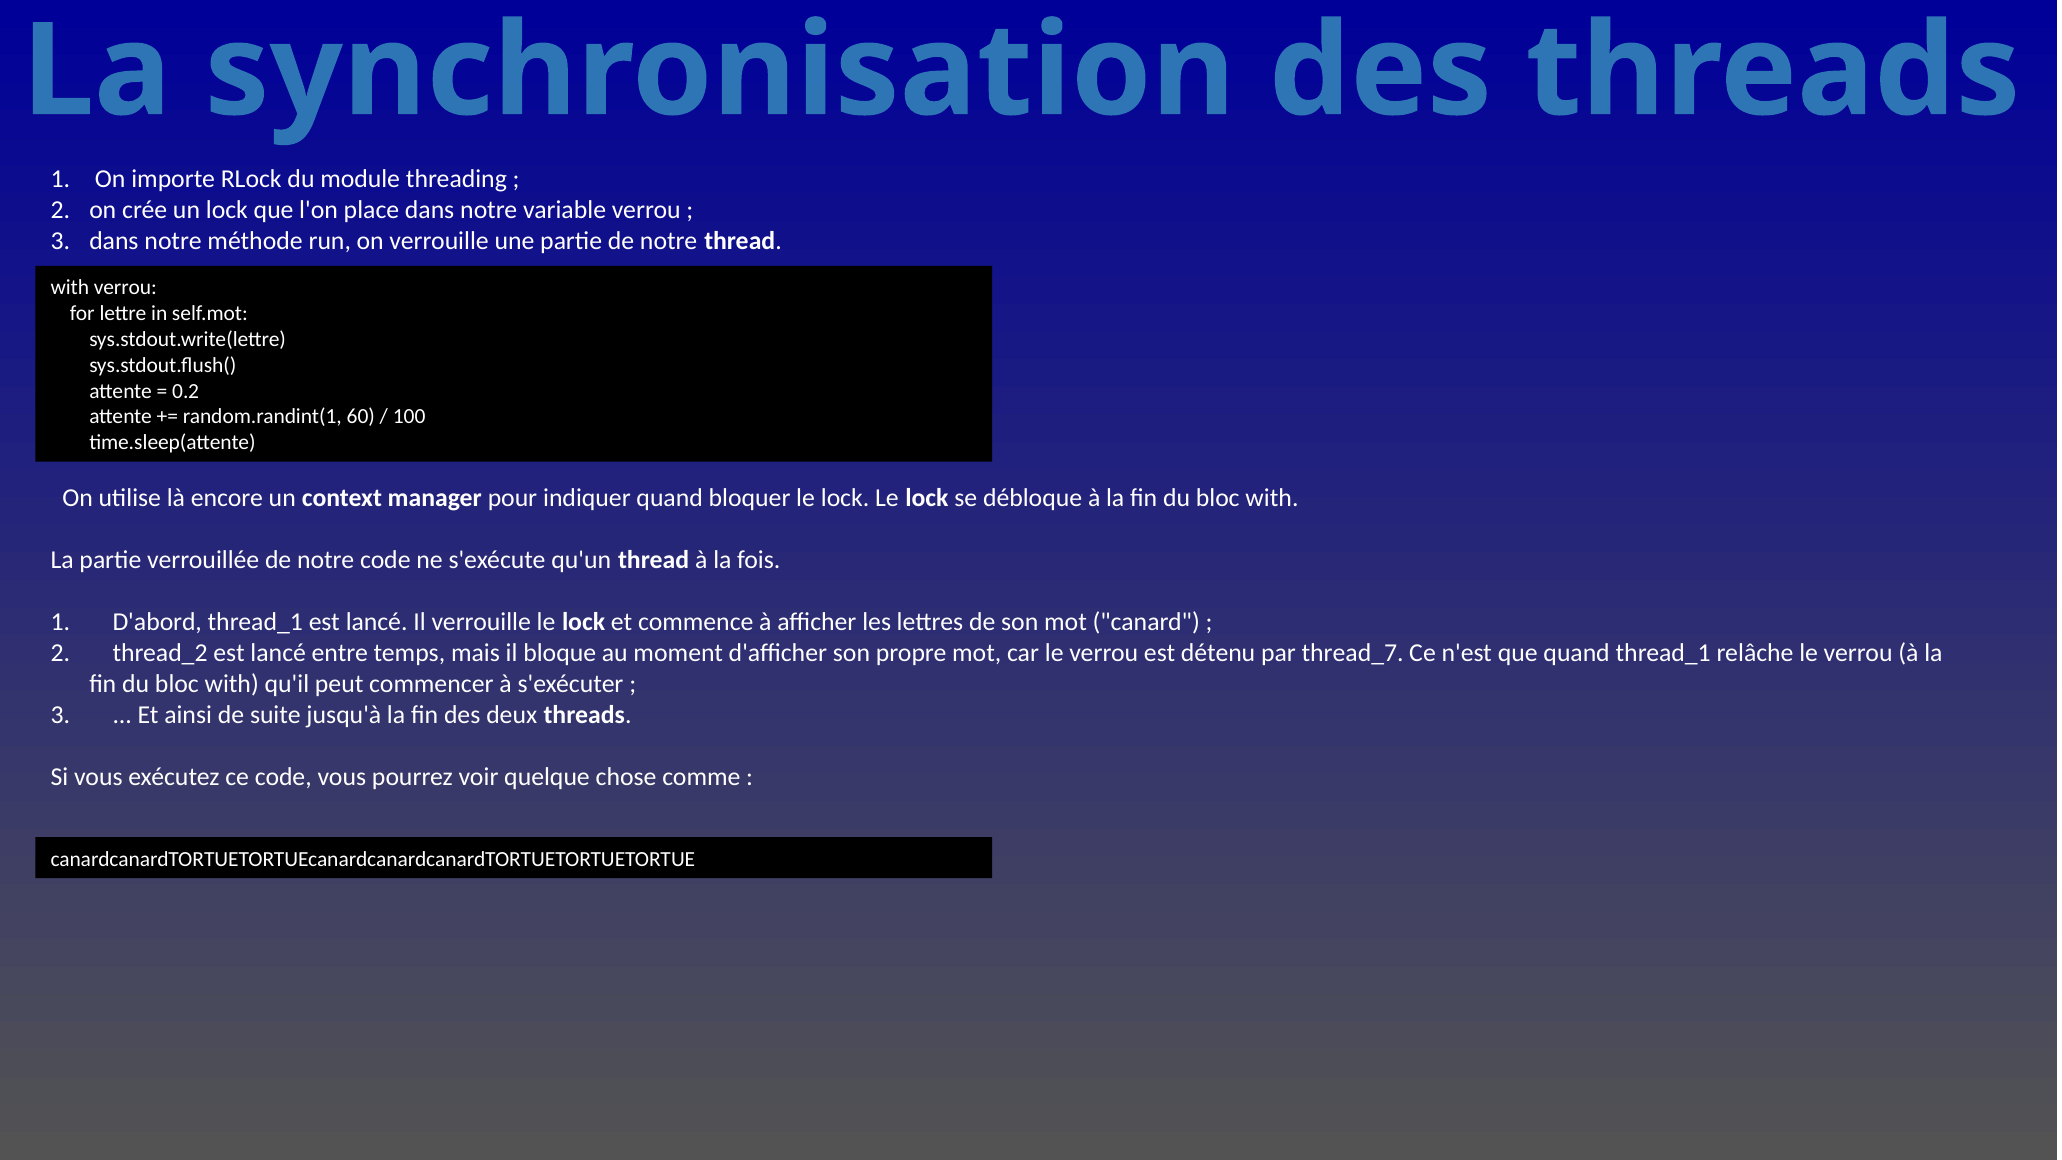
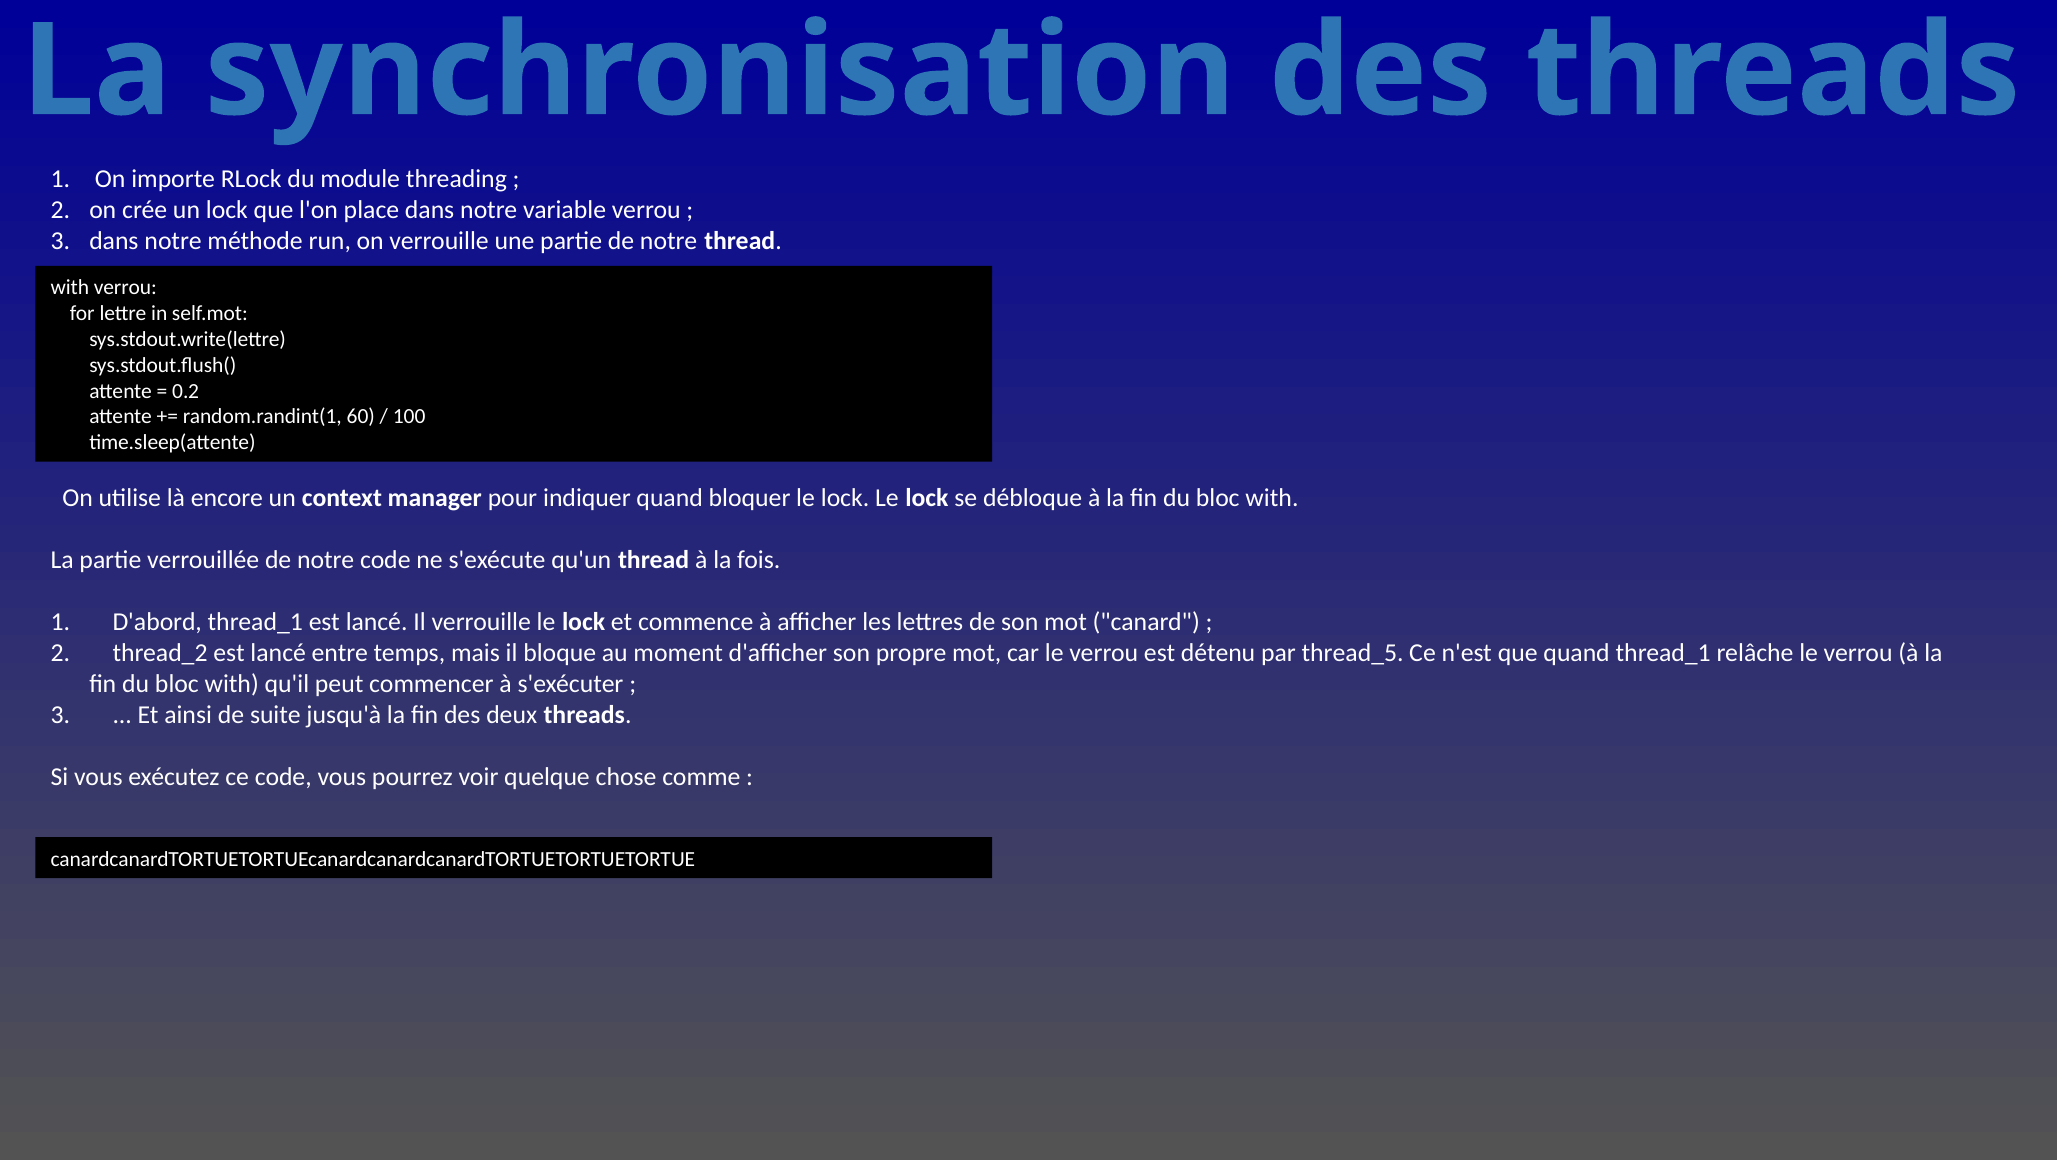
thread_7: thread_7 -> thread_5 (1353, 653)
